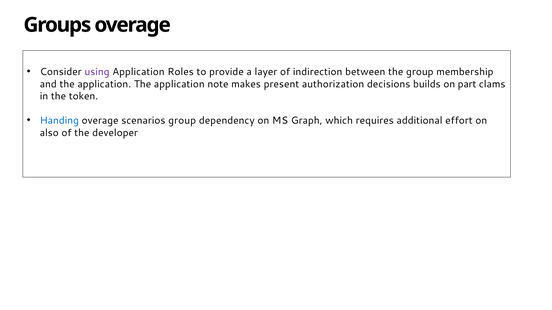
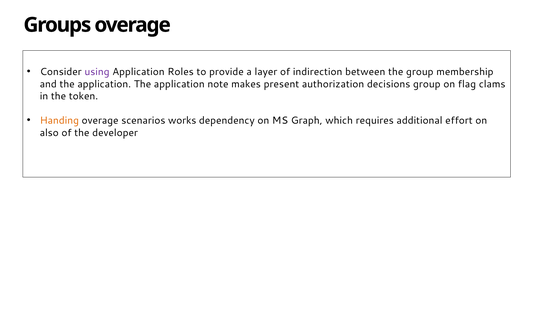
decisions builds: builds -> group (427, 84)
part: part -> flag (467, 84)
Handing colour: blue -> orange (59, 121)
scenarios group: group -> works (182, 121)
